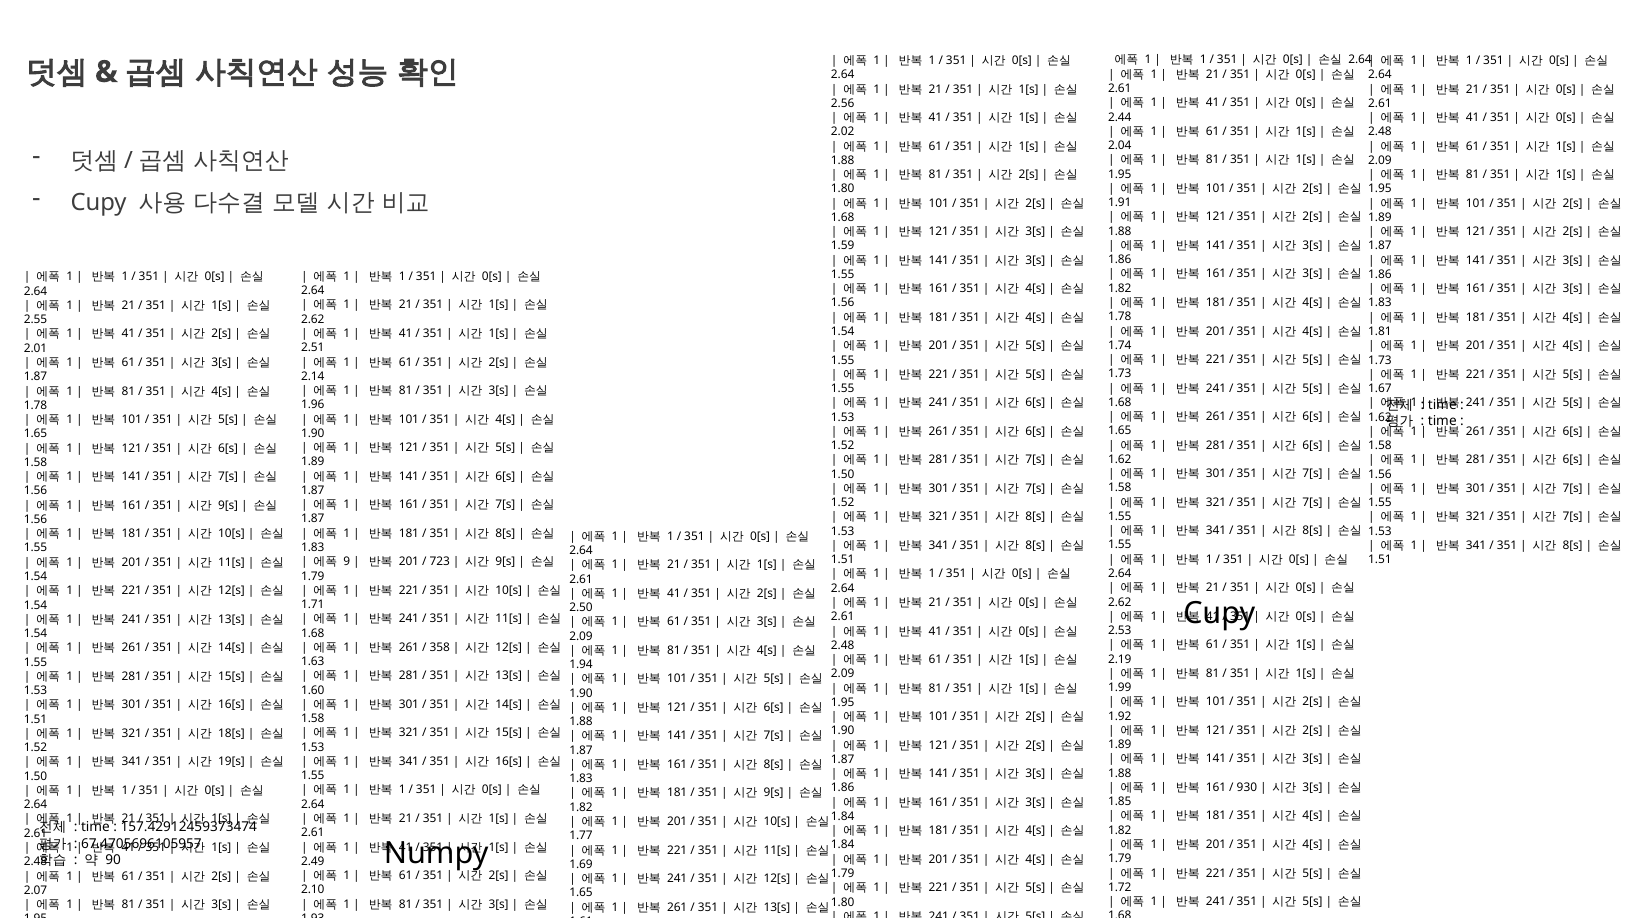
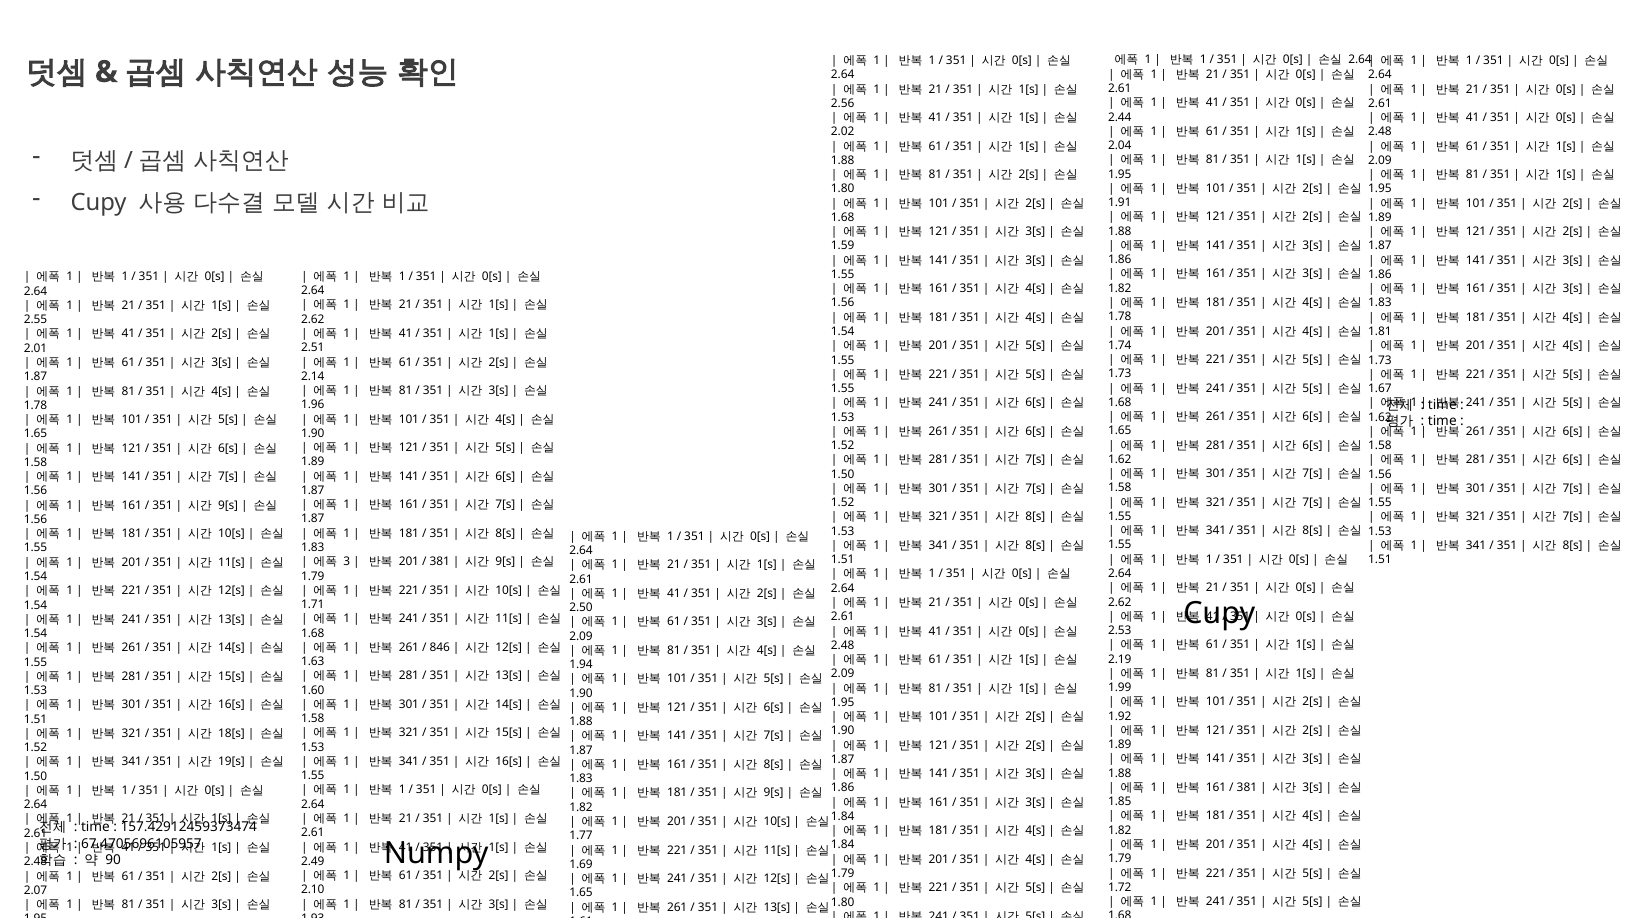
9: 9 -> 3 (347, 562)
723: 723 -> 381 (440, 562)
358: 358 -> 846 (440, 648)
930: 930 -> 381 (1247, 788)
